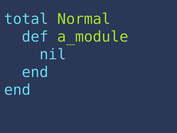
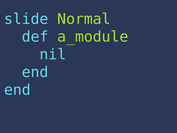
total: total -> slide (26, 19)
